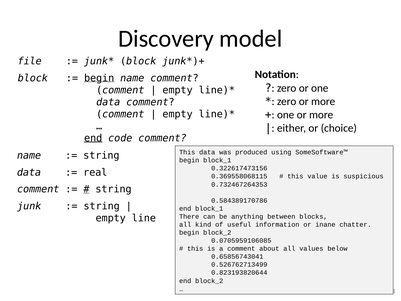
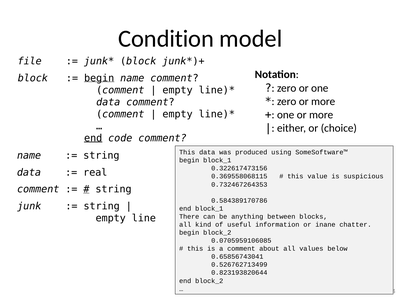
Discovery: Discovery -> Condition (166, 39)
